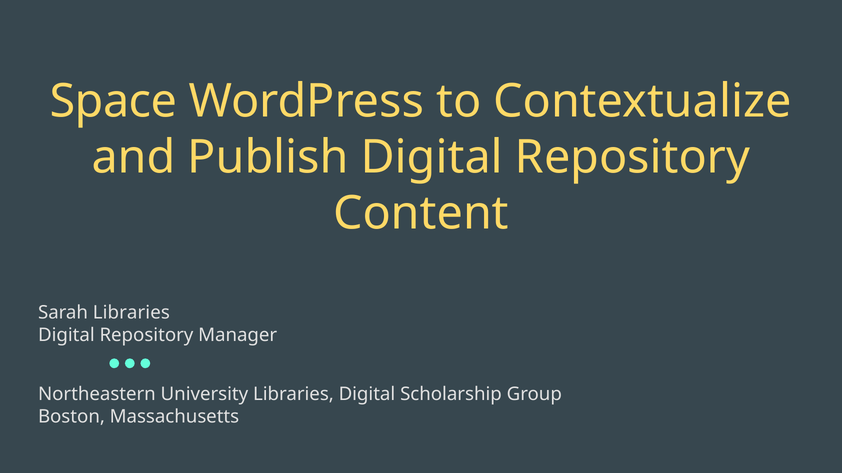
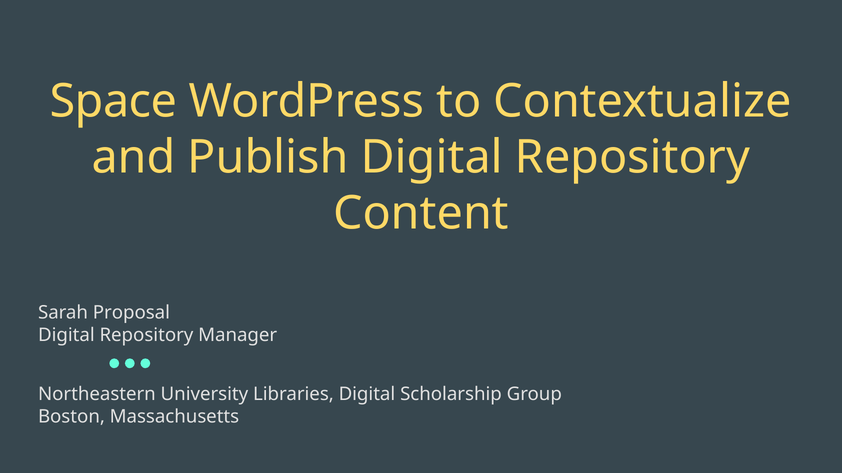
Sarah Libraries: Libraries -> Proposal (131, 313)
